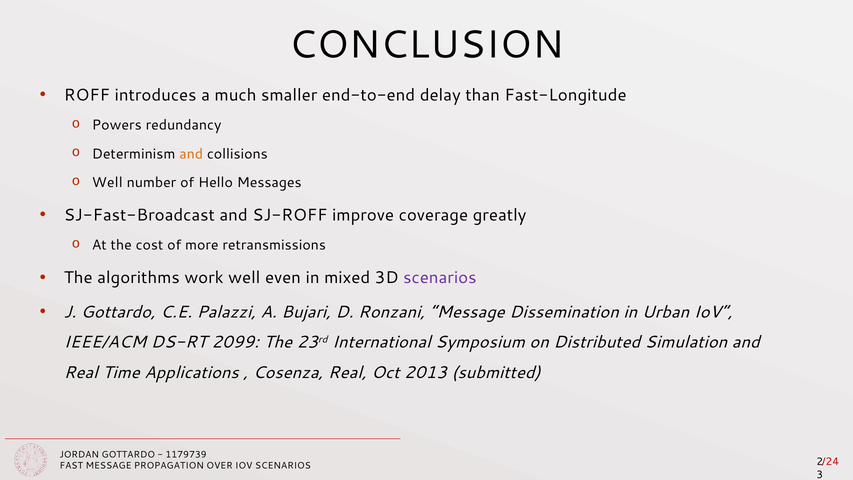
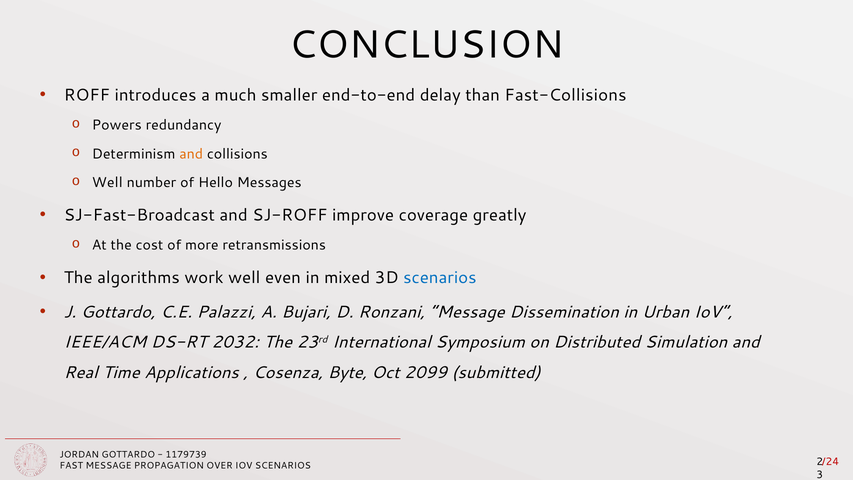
Fast-Longitude: Fast-Longitude -> Fast-Collisions (565, 95)
scenarios colour: purple -> blue (440, 278)
2099: 2099 -> 2032 (235, 342)
Cosenza Real: Real -> Byte (347, 373)
2013: 2013 -> 2099 (426, 373)
